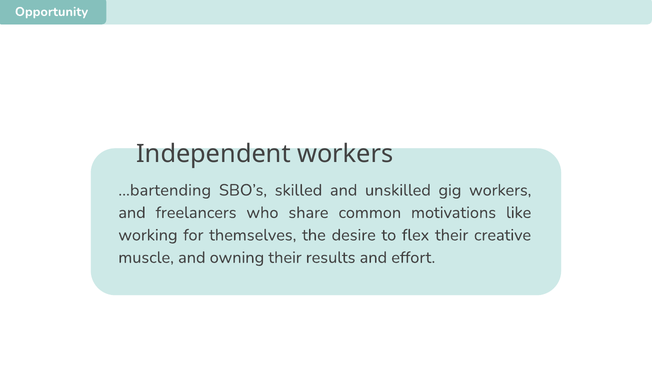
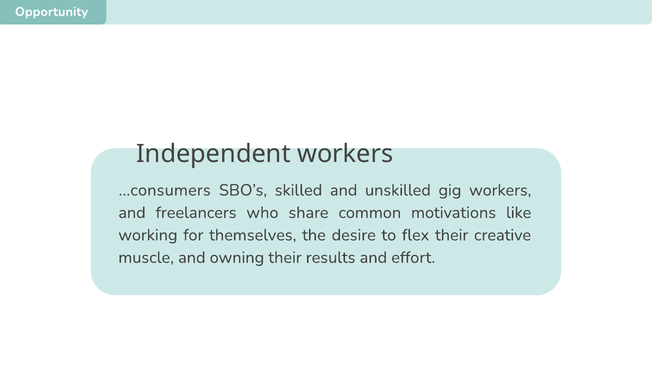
...bartending: ...bartending -> ...consumers (165, 191)
